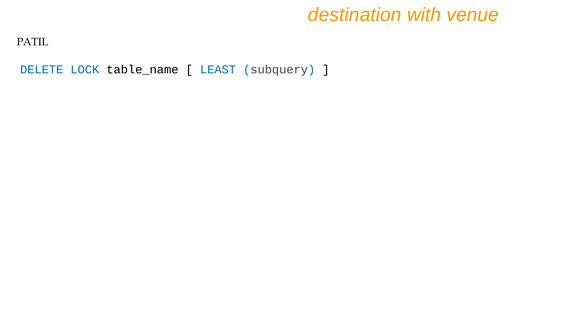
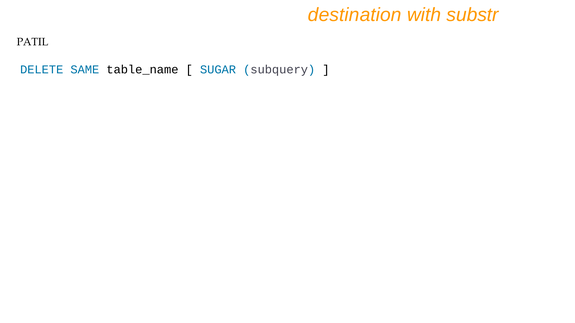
venue: venue -> substr (473, 15)
LOCK: LOCK -> SAME (85, 70)
LEAST: LEAST -> SUGAR (218, 70)
